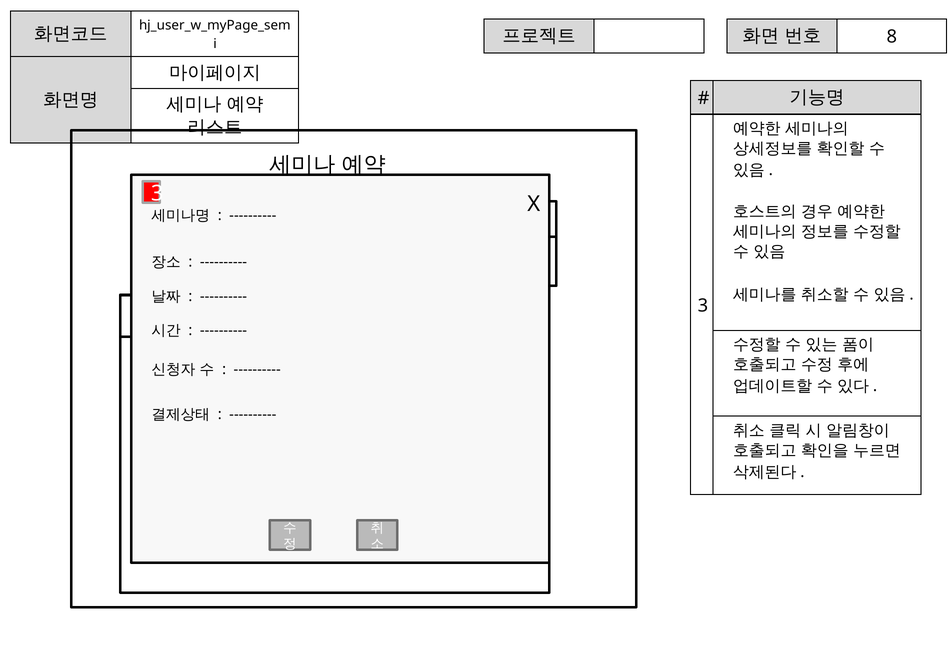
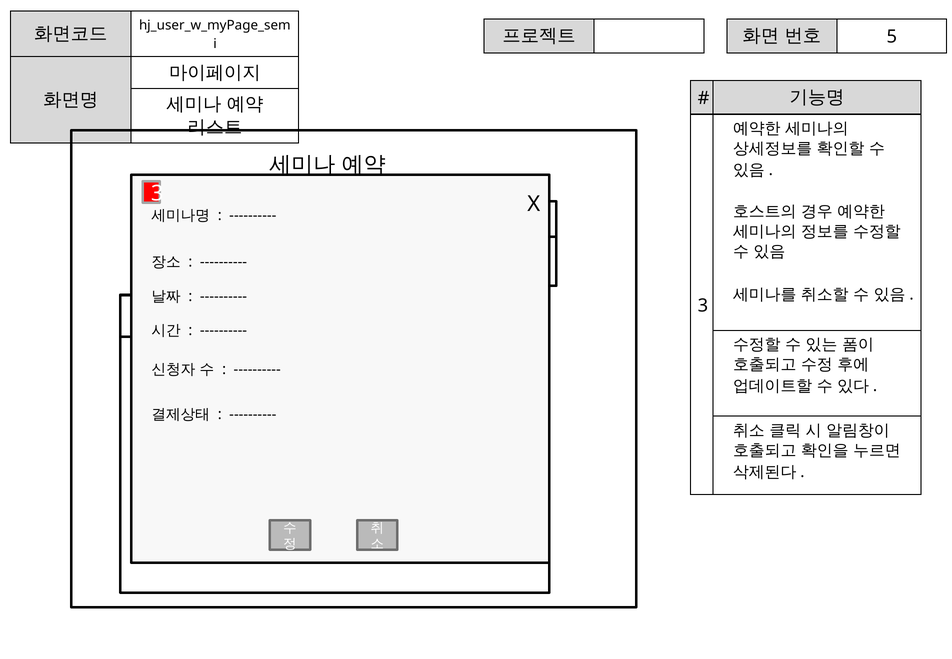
8: 8 -> 5 (892, 37)
